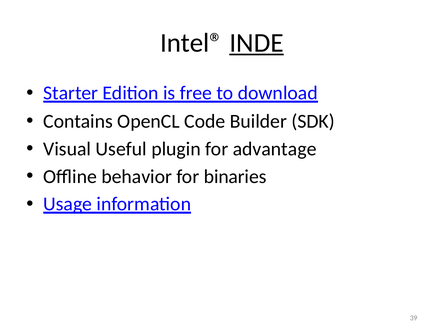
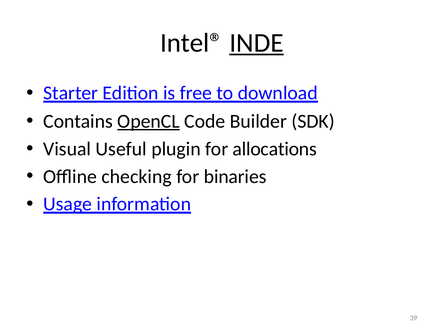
OpenCL underline: none -> present (149, 121)
advantage: advantage -> allocations (275, 149)
behavior: behavior -> checking (137, 176)
